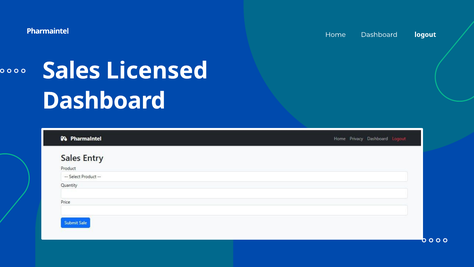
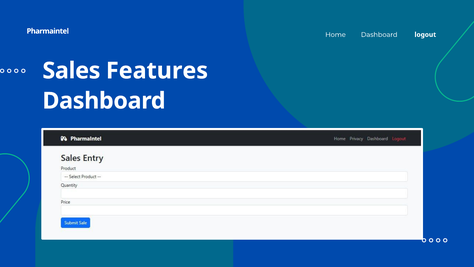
Licensed: Licensed -> Features (157, 71)
